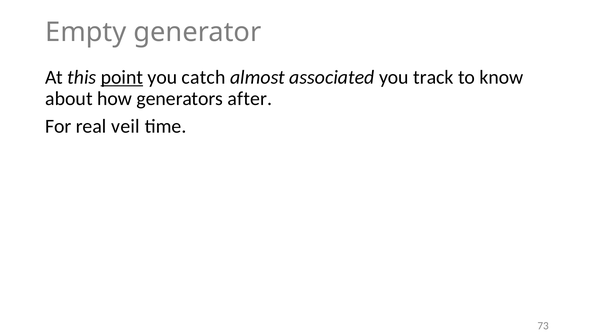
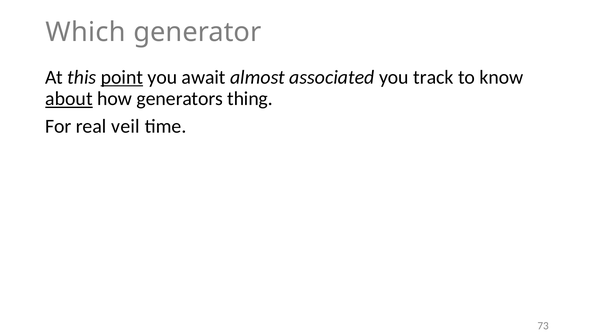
Empty: Empty -> Which (86, 32)
catch: catch -> await (204, 77)
about underline: none -> present (69, 99)
after: after -> thing (250, 99)
